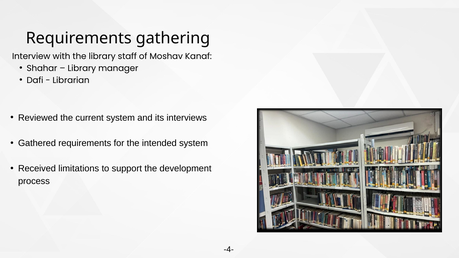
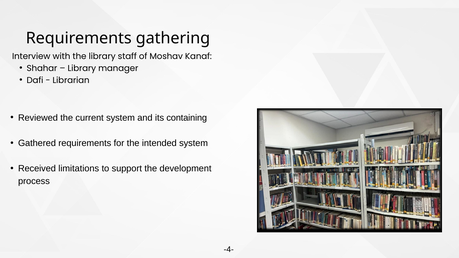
interviews: interviews -> containing (187, 118)
